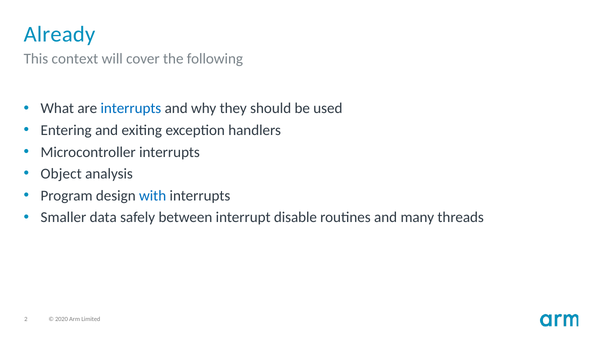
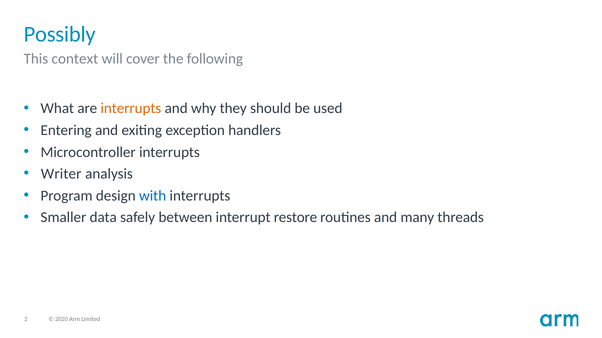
Already: Already -> Possibly (60, 35)
interrupts colour: blue -> orange (131, 109)
Object: Object -> Writer (61, 174)
disable: disable -> restore (295, 218)
